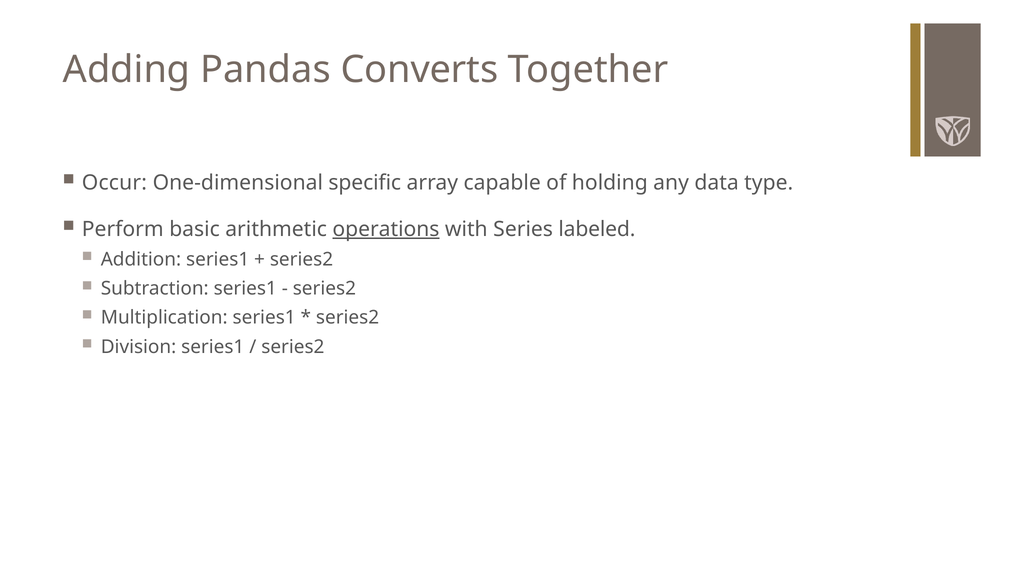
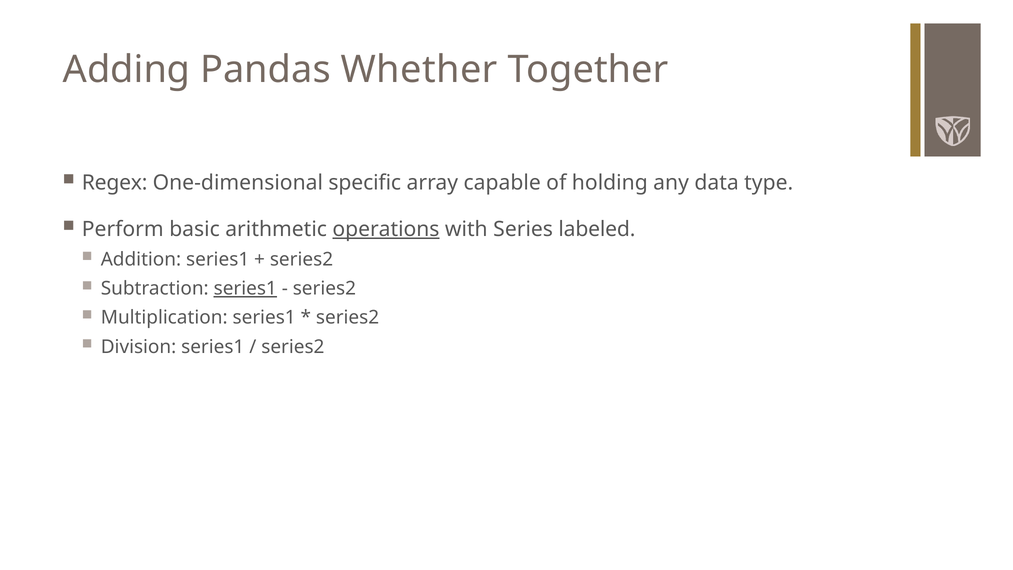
Converts: Converts -> Whether (419, 69)
Occur: Occur -> Regex (115, 183)
series1 underline: none -> present (245, 288)
